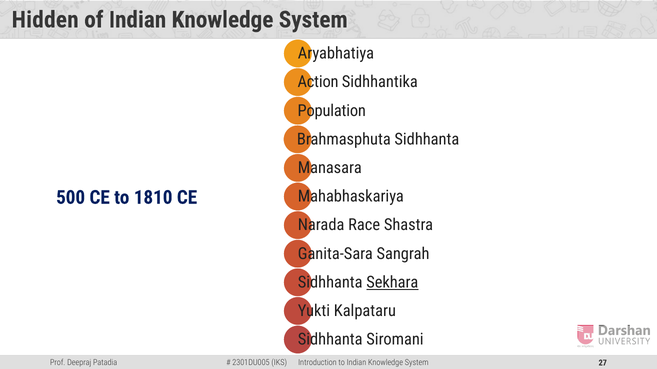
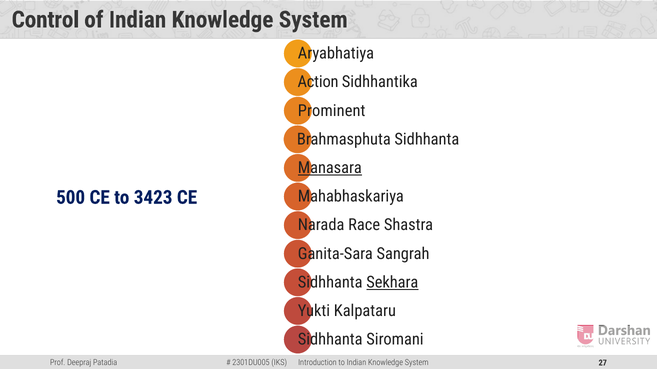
Hidden: Hidden -> Control (45, 20)
Population: Population -> Prominent (332, 111)
Manasara underline: none -> present (330, 168)
1810: 1810 -> 3423 (153, 198)
